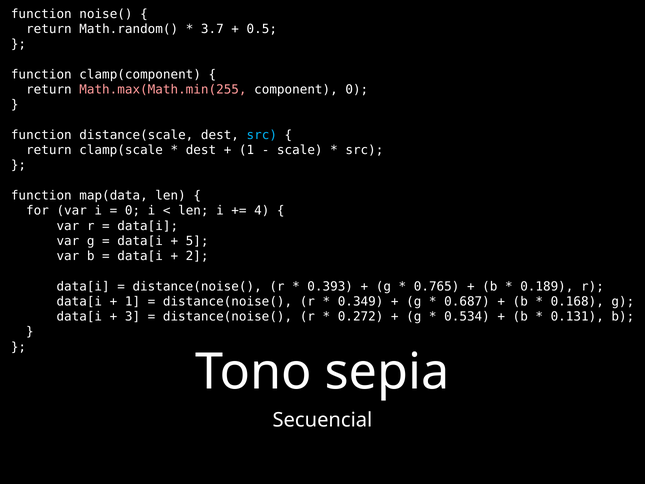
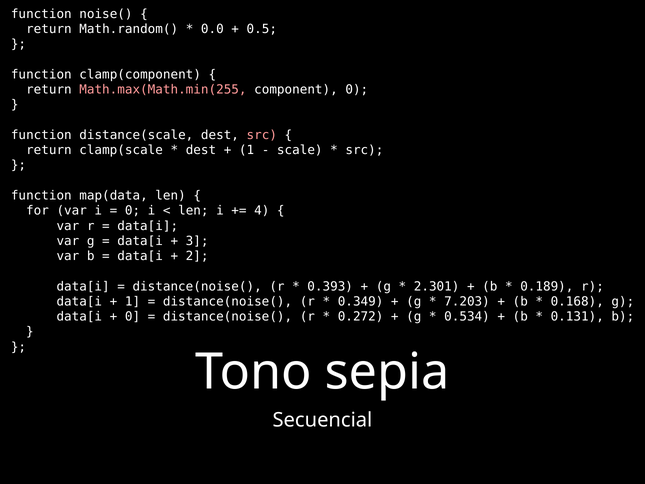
3.7: 3.7 -> 0.0 (212, 29)
src colour: light blue -> pink (262, 135)
5: 5 -> 3 (197, 241)
0.765: 0.765 -> 2.301 (437, 286)
0.687: 0.687 -> 7.203 (467, 301)
3: 3 -> 0 (132, 316)
